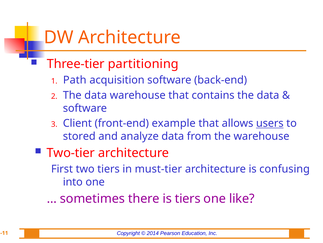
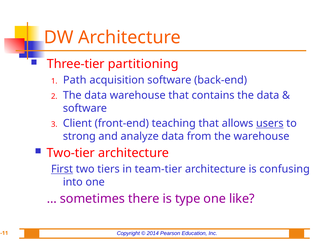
example: example -> teaching (174, 123)
stored: stored -> strong (79, 136)
First underline: none -> present (62, 169)
must-tier: must-tier -> team-tier (158, 169)
is tiers: tiers -> type (188, 198)
